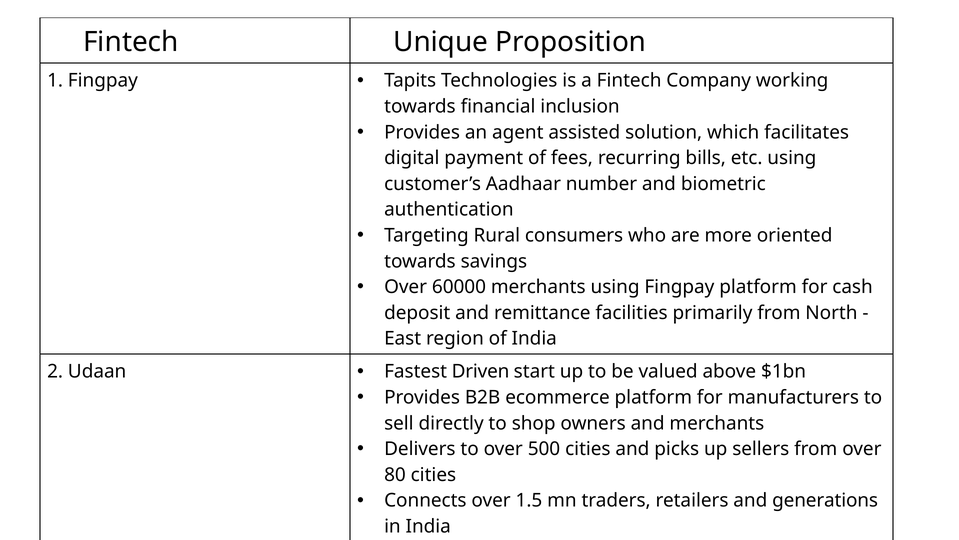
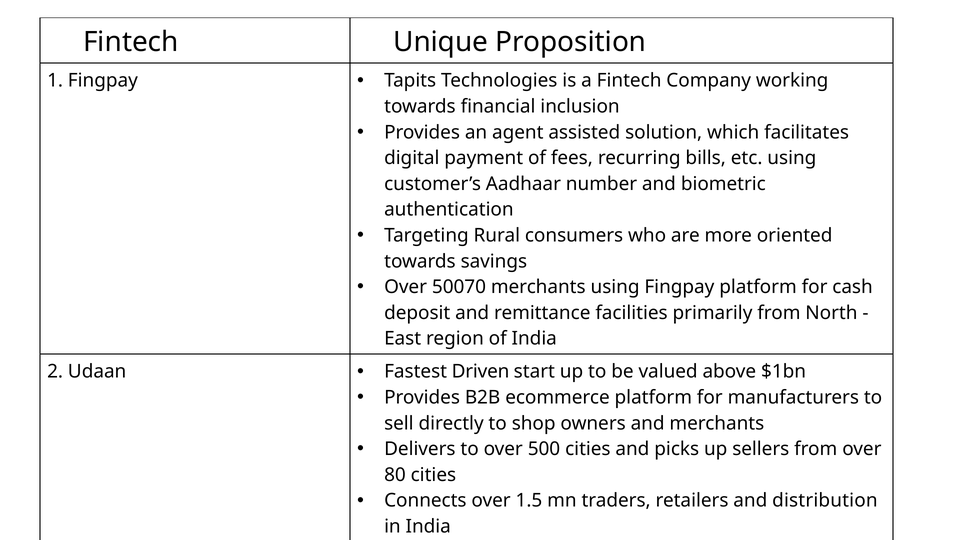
60000: 60000 -> 50070 (459, 287)
generations: generations -> distribution (825, 500)
